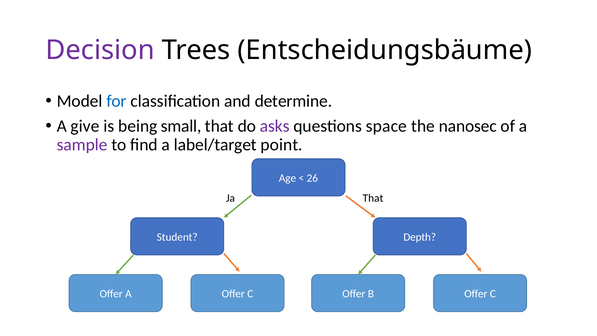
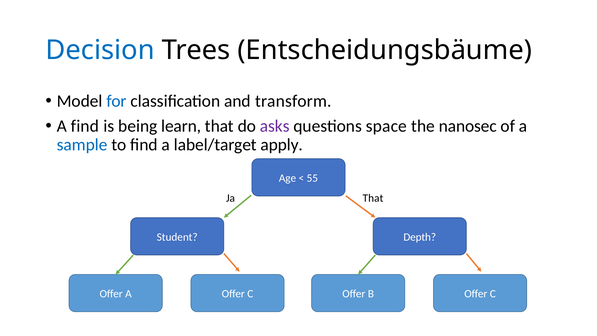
Decision colour: purple -> blue (100, 50)
determine: determine -> transform (293, 101)
A give: give -> find (85, 126)
small: small -> learn (181, 126)
sample colour: purple -> blue (82, 145)
point: point -> apply (282, 145)
26: 26 -> 55 (312, 178)
